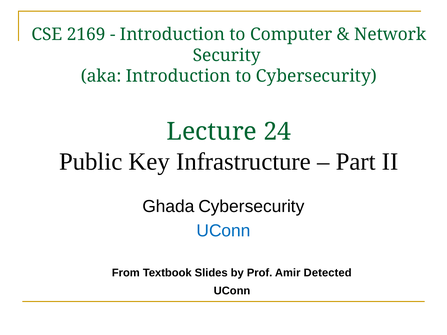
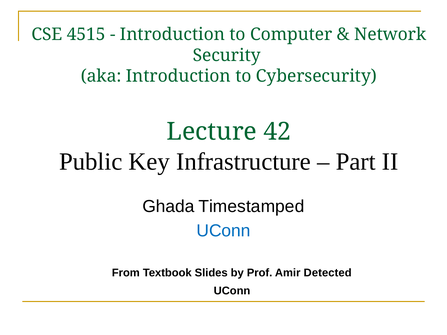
2169: 2169 -> 4515 (86, 34)
24: 24 -> 42 (277, 132)
Ghada Cybersecurity: Cybersecurity -> Timestamped (251, 206)
